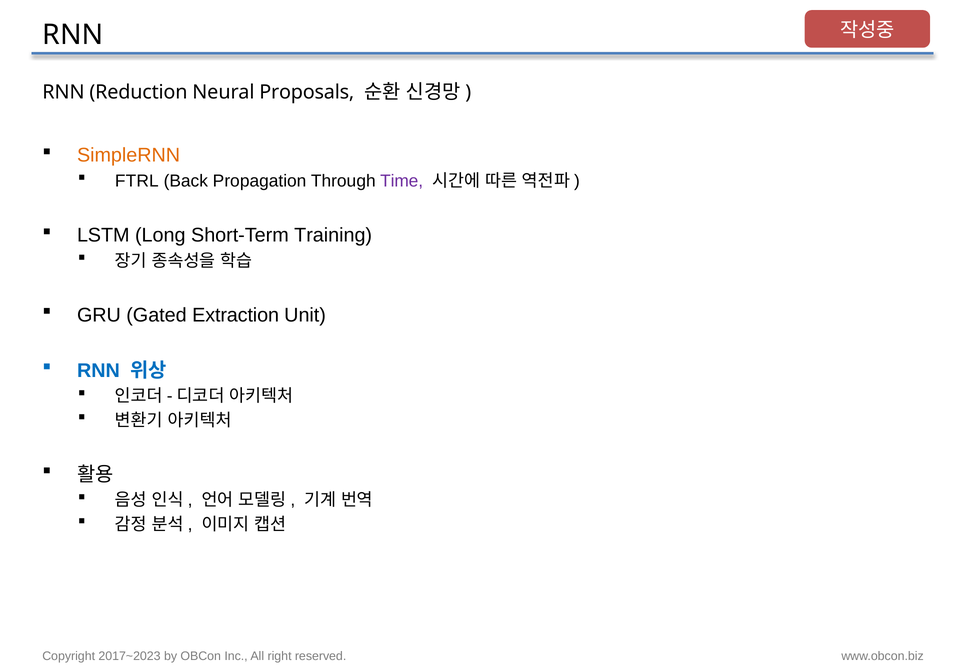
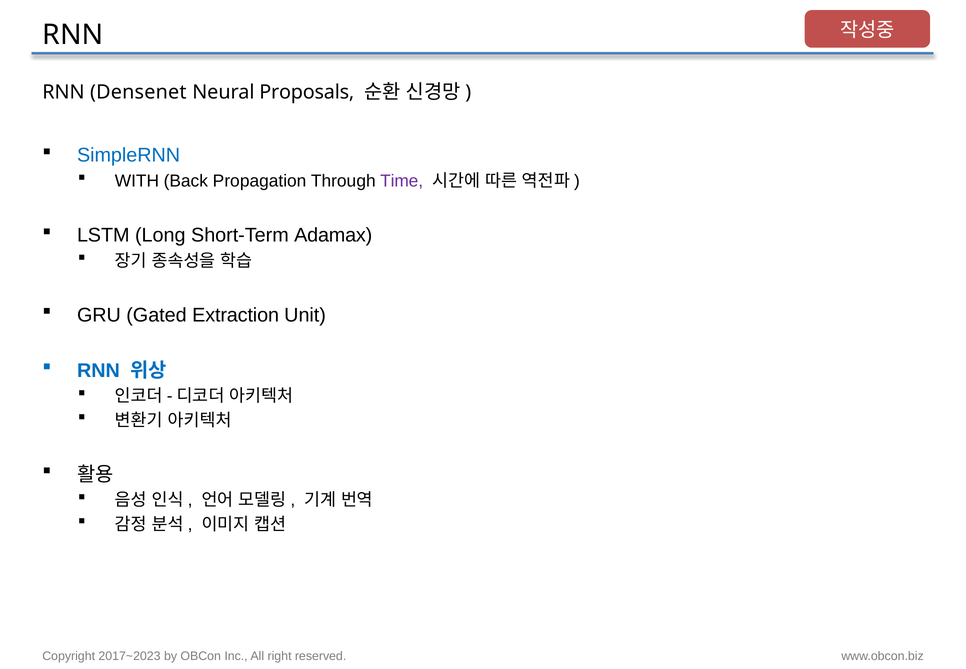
Reduction: Reduction -> Densenet (138, 92)
SimpleRNN colour: orange -> blue (129, 155)
FTRL: FTRL -> WITH (137, 181)
Training: Training -> Adamax (333, 235)
